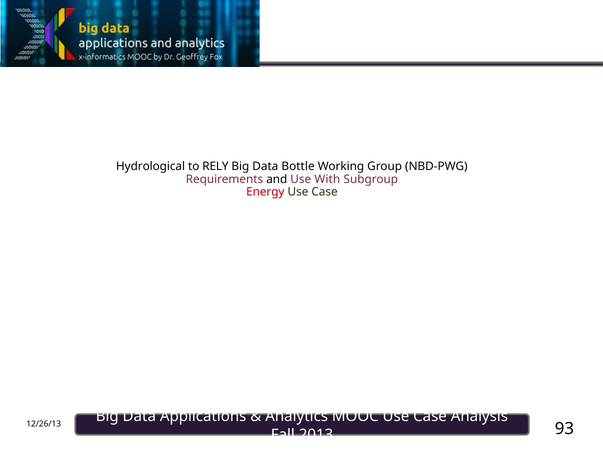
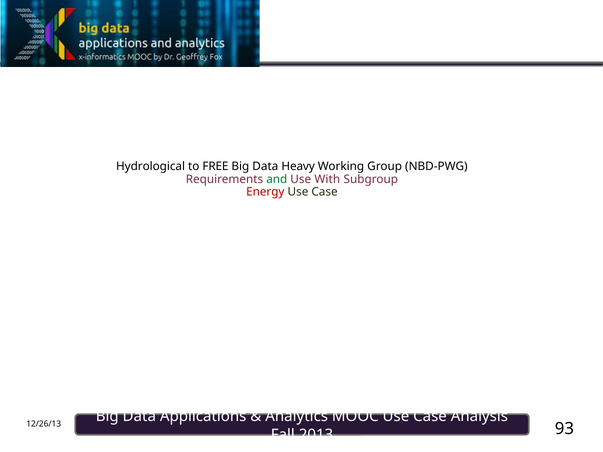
RELY: RELY -> FREE (215, 167)
Bottle: Bottle -> Heavy (298, 167)
and colour: black -> green (277, 179)
